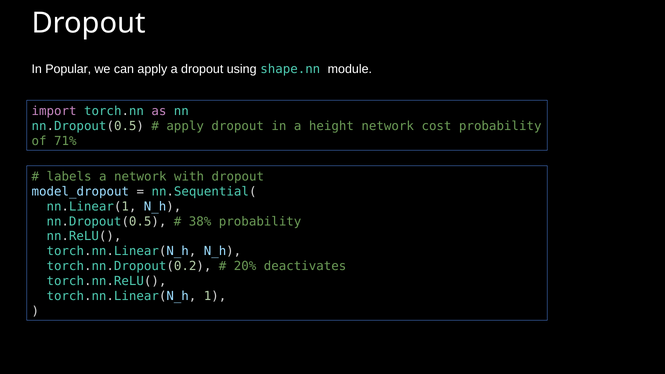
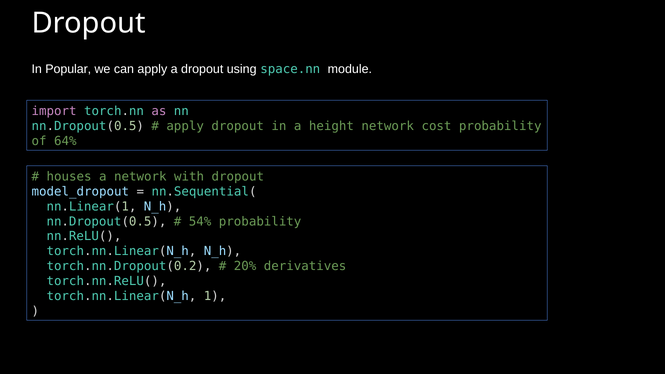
shape.nn: shape.nn -> space.nn (290, 69)
71%: 71% -> 64% (65, 141)
labels: labels -> houses (69, 177)
38%: 38% -> 54% (200, 221)
deactivates: deactivates -> derivatives (305, 266)
